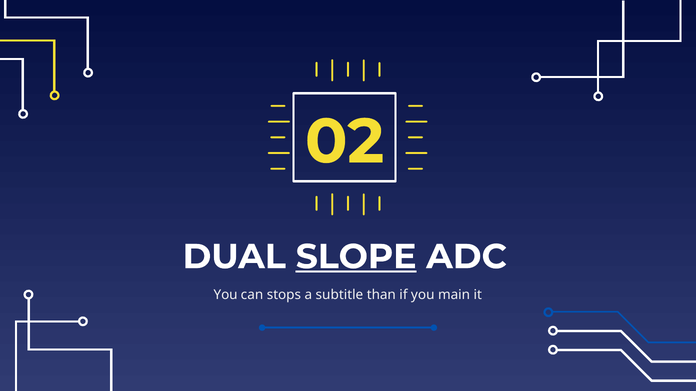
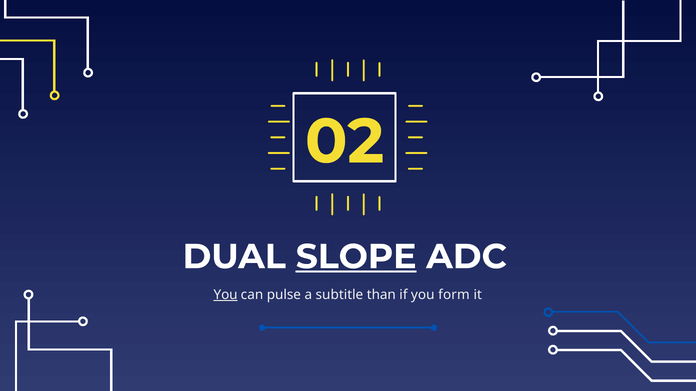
You underline: none -> present (226, 295)
stops: stops -> pulse (284, 295)
main: main -> form (454, 295)
